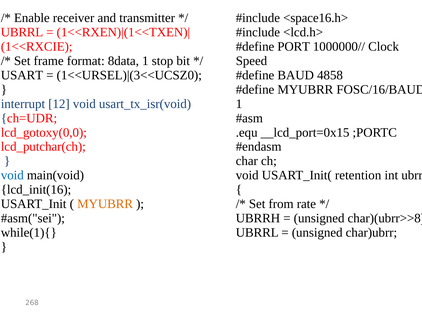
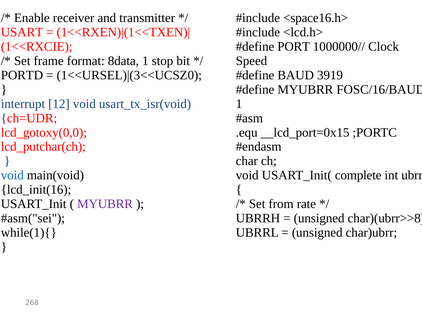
UBRRL: UBRRL -> USART (22, 32)
USART: USART -> PORTD (22, 75)
4858: 4858 -> 3919 (330, 75)
retention: retention -> complete (358, 175)
MYUBRR colour: orange -> purple (105, 204)
